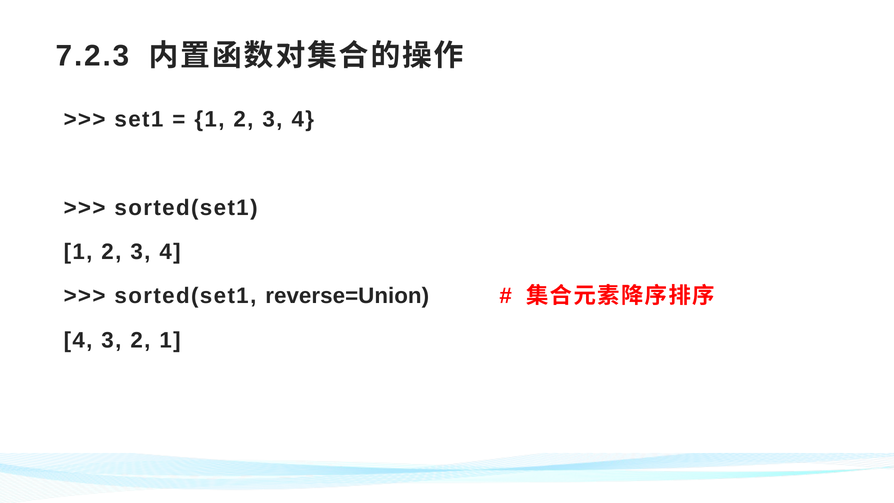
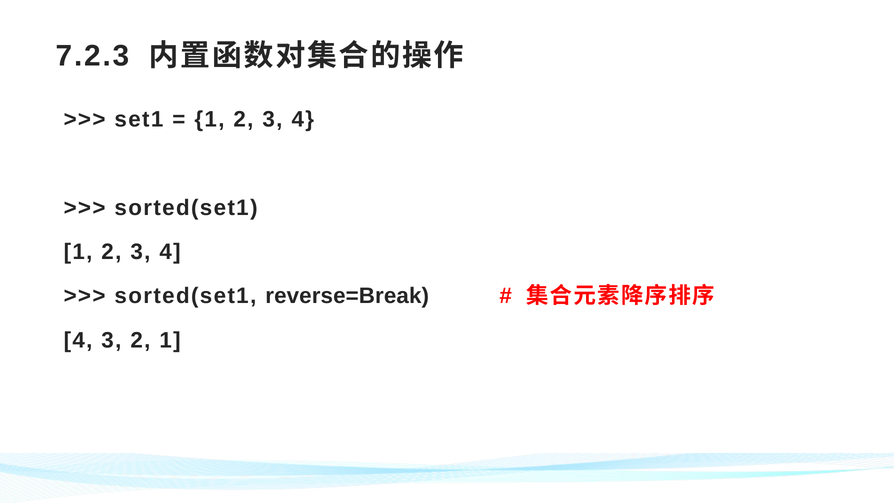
reverse=Union: reverse=Union -> reverse=Break (347, 296)
